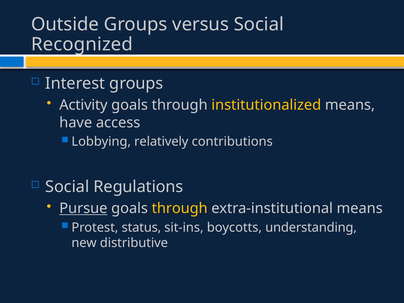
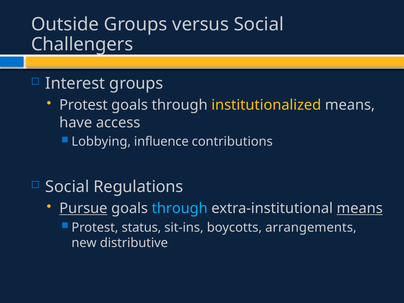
Recognized: Recognized -> Challengers (82, 44)
Activity: Activity -> Protest (83, 105)
relatively: relatively -> influence (161, 142)
through colour: yellow -> light blue (180, 208)
means underline: none -> present (360, 208)
understanding: understanding -> arrangements (311, 228)
